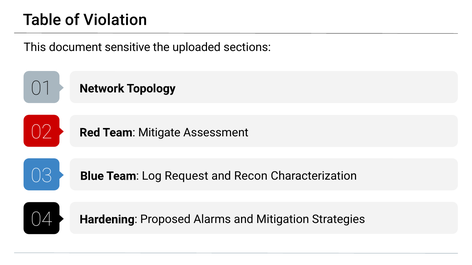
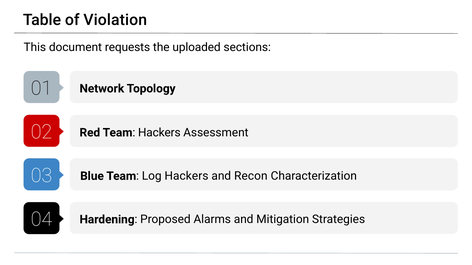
sensitive: sensitive -> requests (128, 48)
Team Mitigate: Mitigate -> Hackers (159, 133)
Log Request: Request -> Hackers (186, 176)
